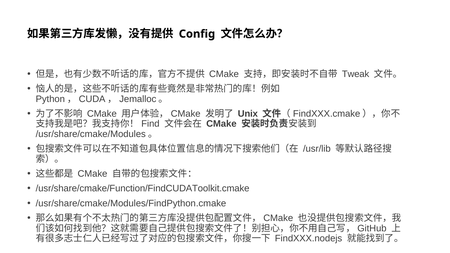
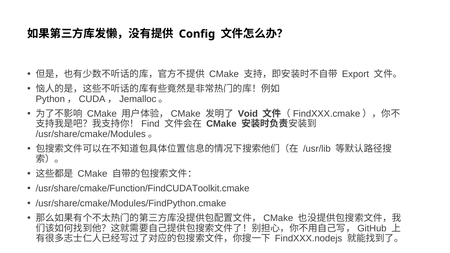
Tweak: Tweak -> Export (356, 74)
Unix: Unix -> Void (248, 114)
